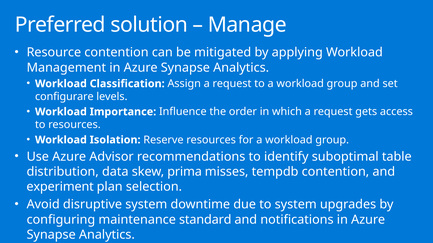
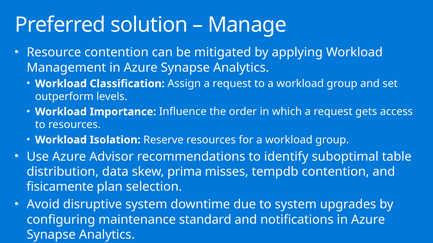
configurare: configurare -> outperform (64, 97)
experiment: experiment -> fisicamente (60, 187)
